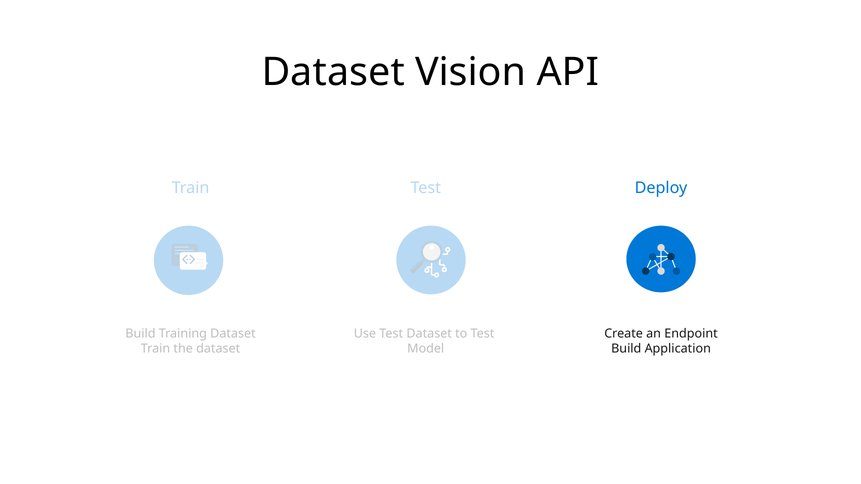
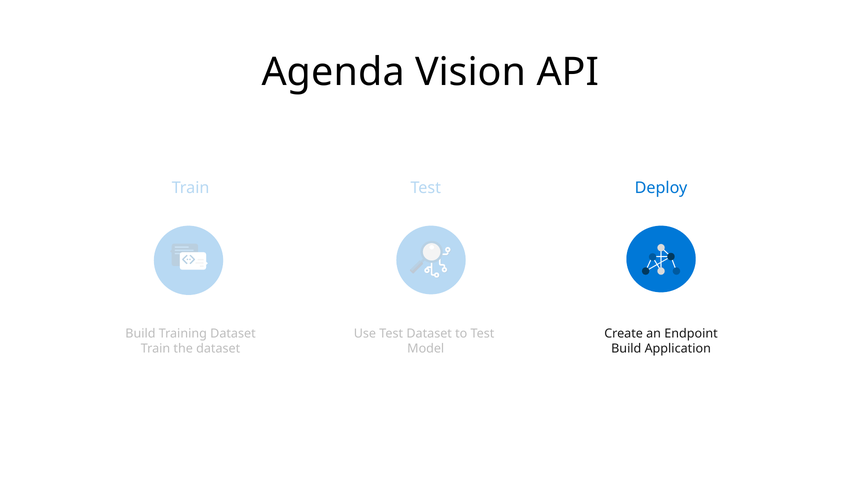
Dataset: Dataset -> Agenda (333, 72)
